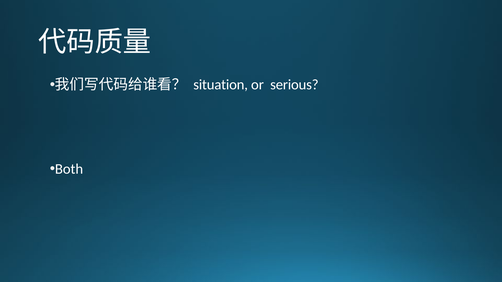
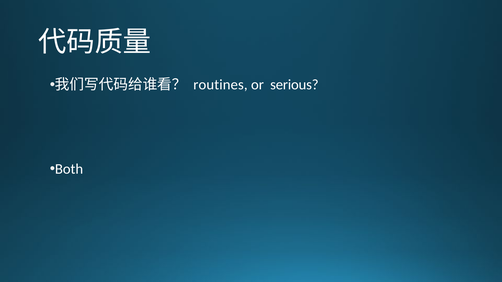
situation: situation -> routines (220, 85)
